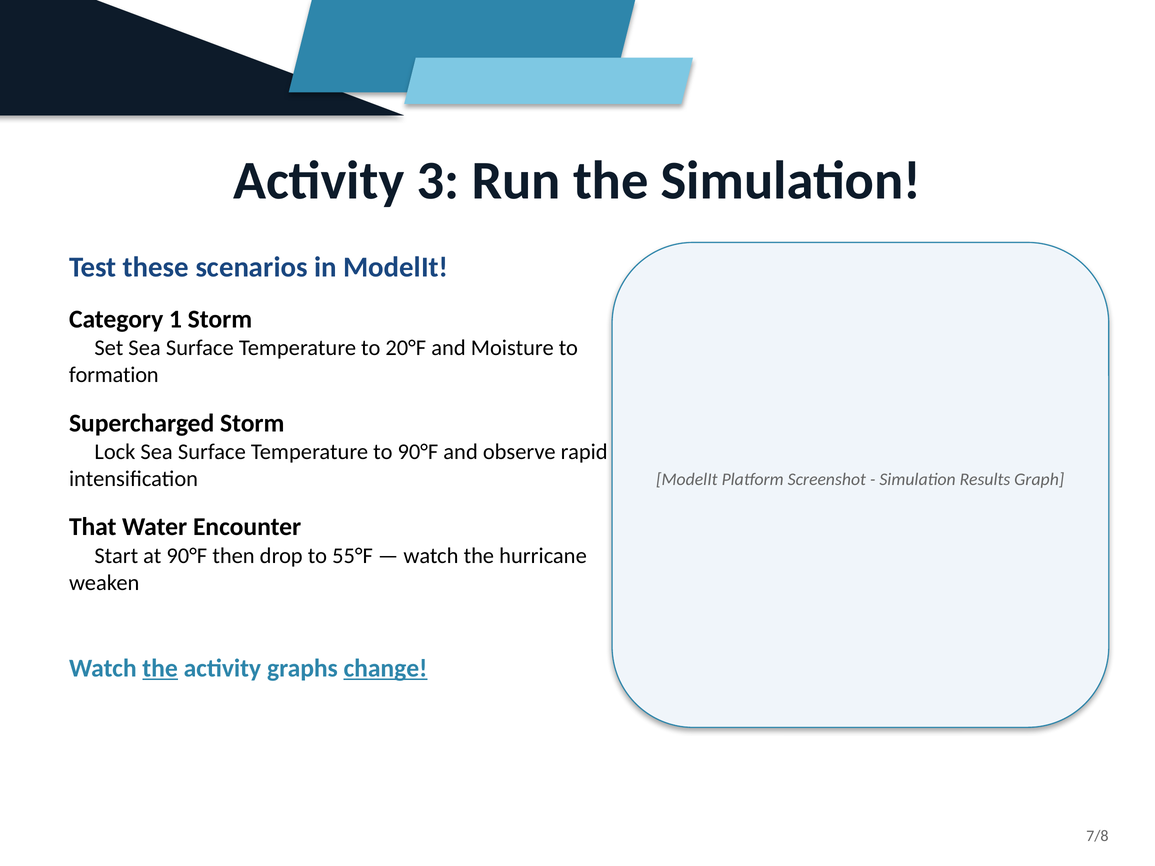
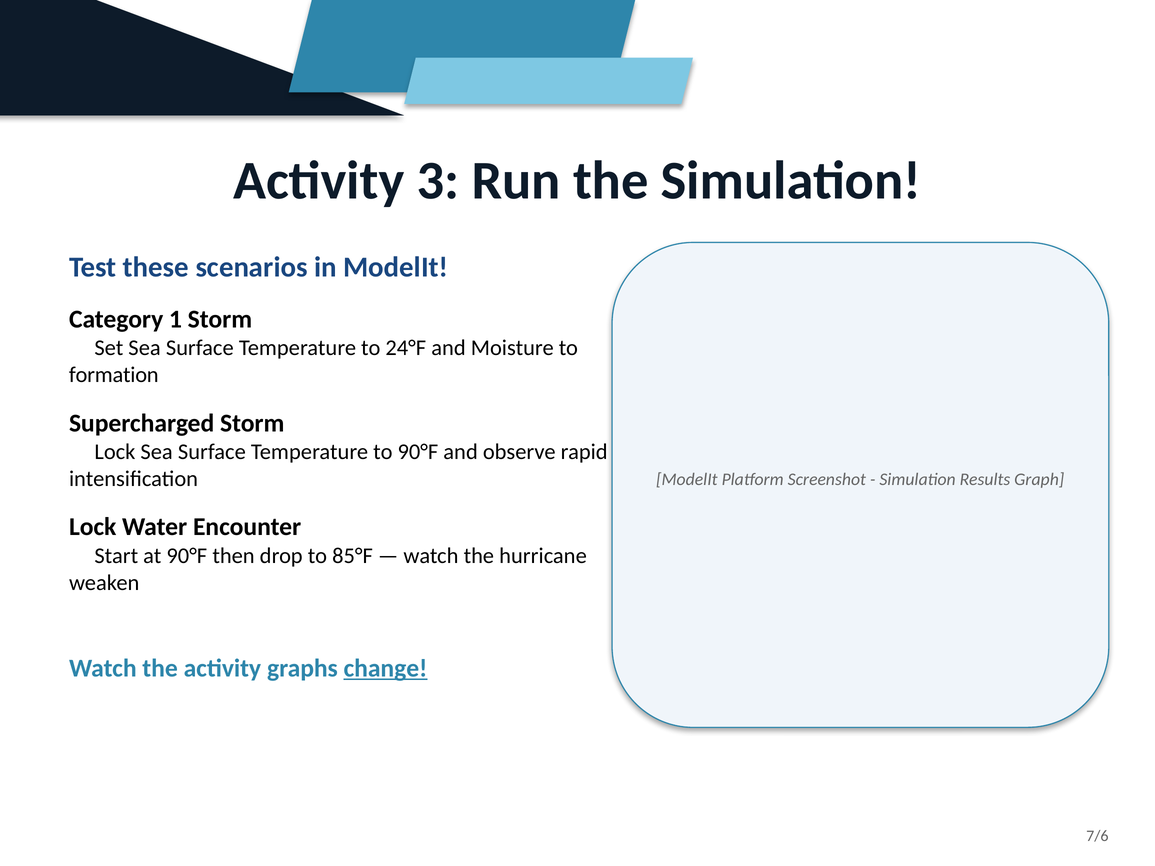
20°F: 20°F -> 24°F (406, 348)
That: That -> Lock (93, 527)
55°F: 55°F -> 85°F (353, 556)
the underline: present -> none (160, 668)
7/8: 7/8 -> 7/6 (1097, 836)
